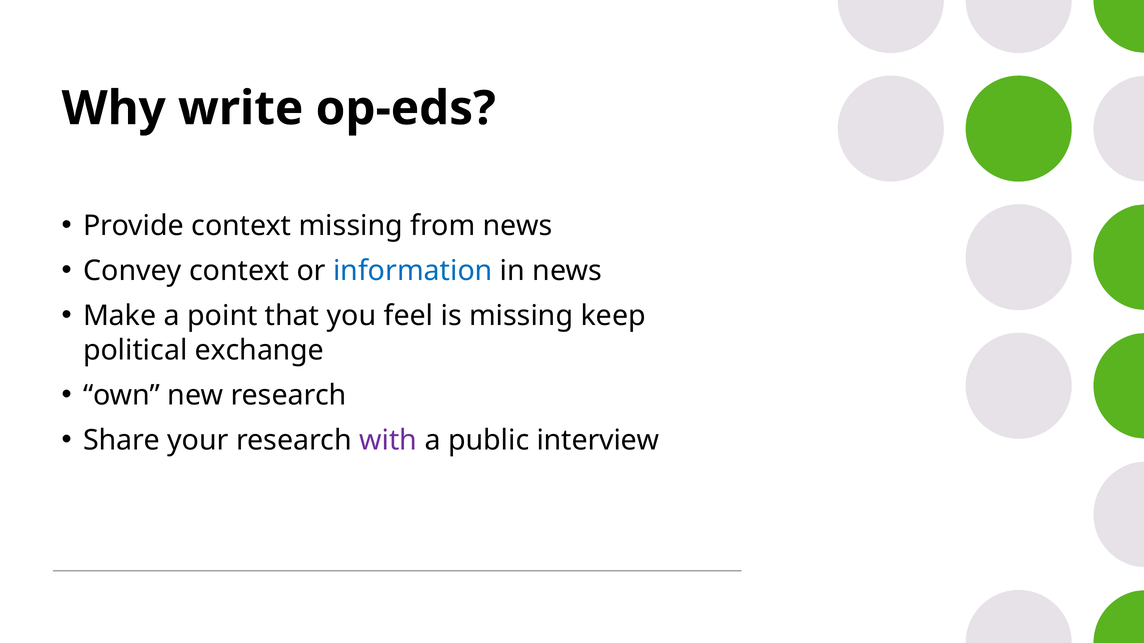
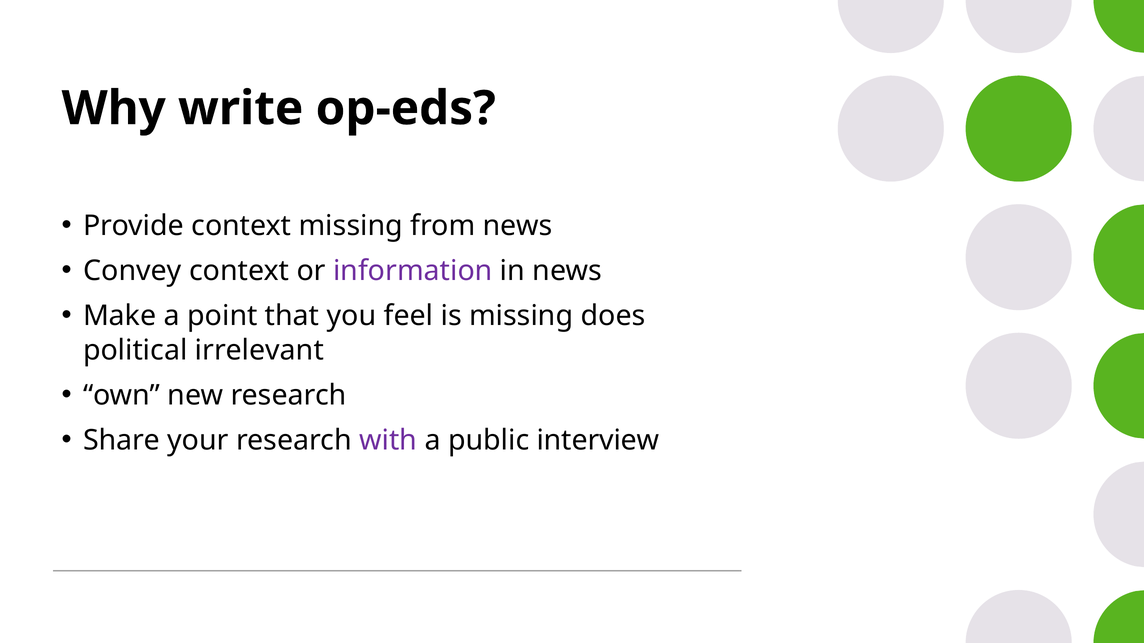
information colour: blue -> purple (413, 271)
keep: keep -> does (613, 316)
exchange: exchange -> irrelevant (259, 351)
